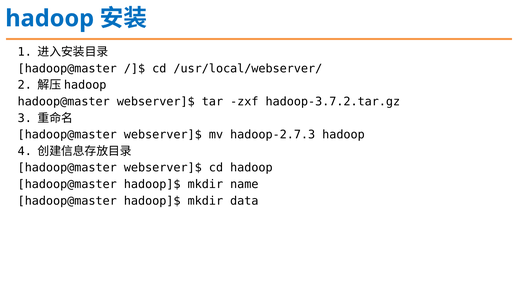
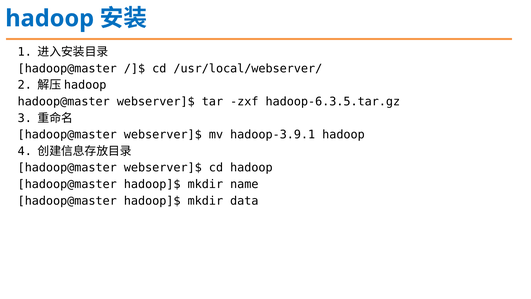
hadoop-3.7.2.tar.gz: hadoop-3.7.2.tar.gz -> hadoop-6.3.5.tar.gz (333, 102)
hadoop-2.7.3: hadoop-2.7.3 -> hadoop-3.9.1 (273, 135)
